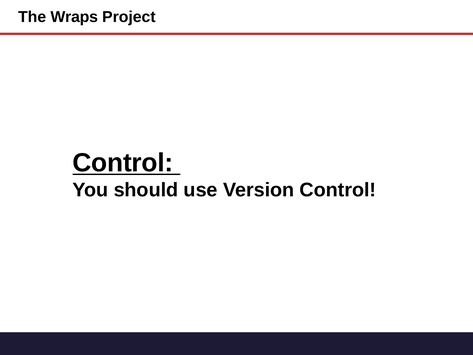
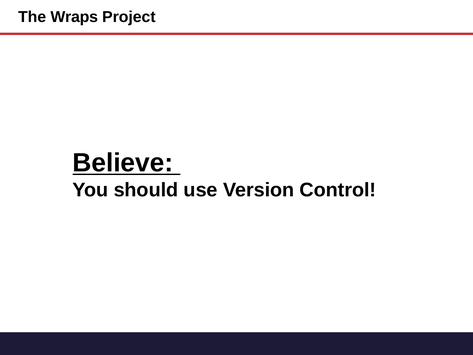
Control: Control -> Believe (123, 163)
